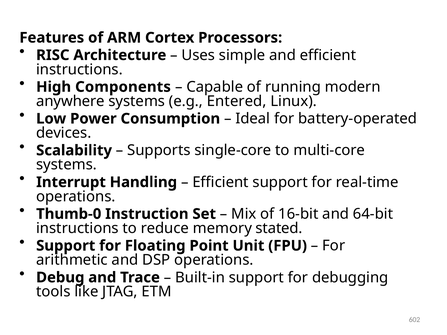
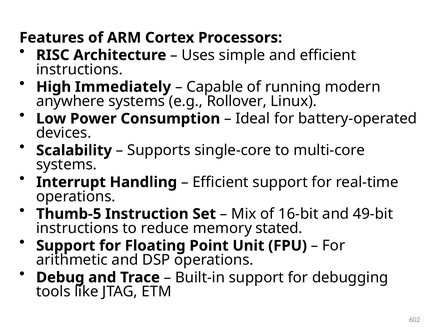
Components: Components -> Immediately (123, 87)
Entered: Entered -> Rollover (237, 101)
Thumb-0: Thumb-0 -> Thumb-5 (69, 214)
64-bit: 64-bit -> 49-bit (373, 214)
